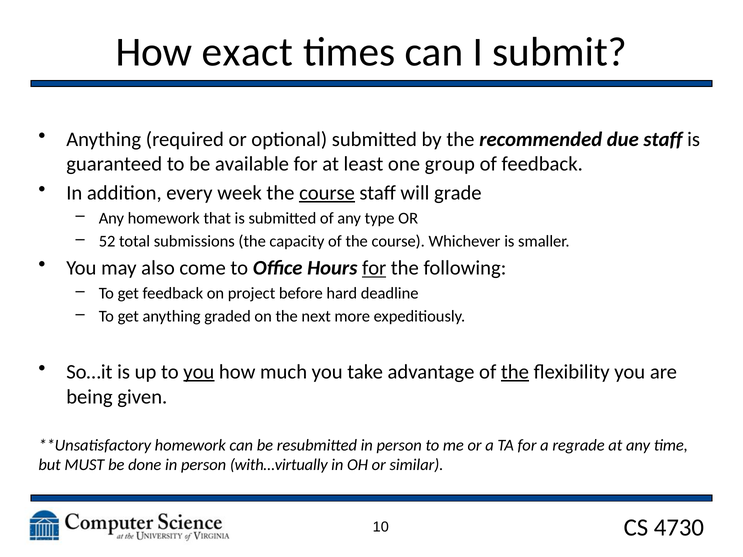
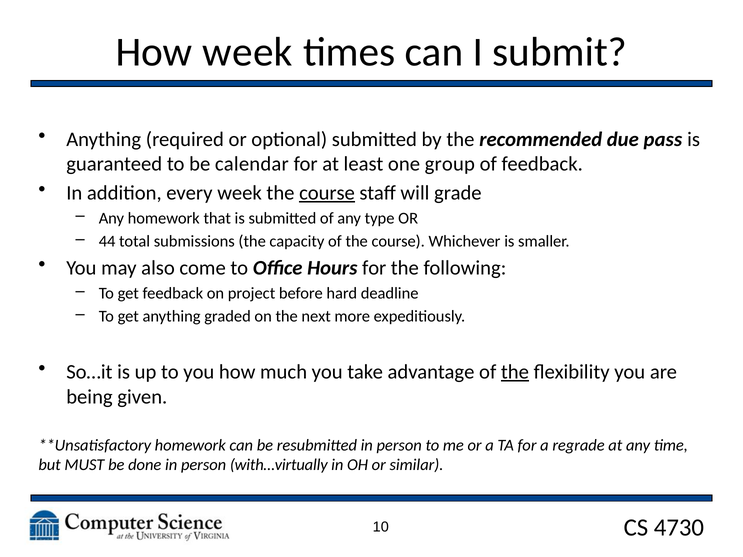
How exact: exact -> week (247, 52)
due staff: staff -> pass (663, 139)
available: available -> calendar (252, 164)
52: 52 -> 44 (107, 241)
for underline: present -> none (374, 268)
you underline: present -> none (199, 372)
